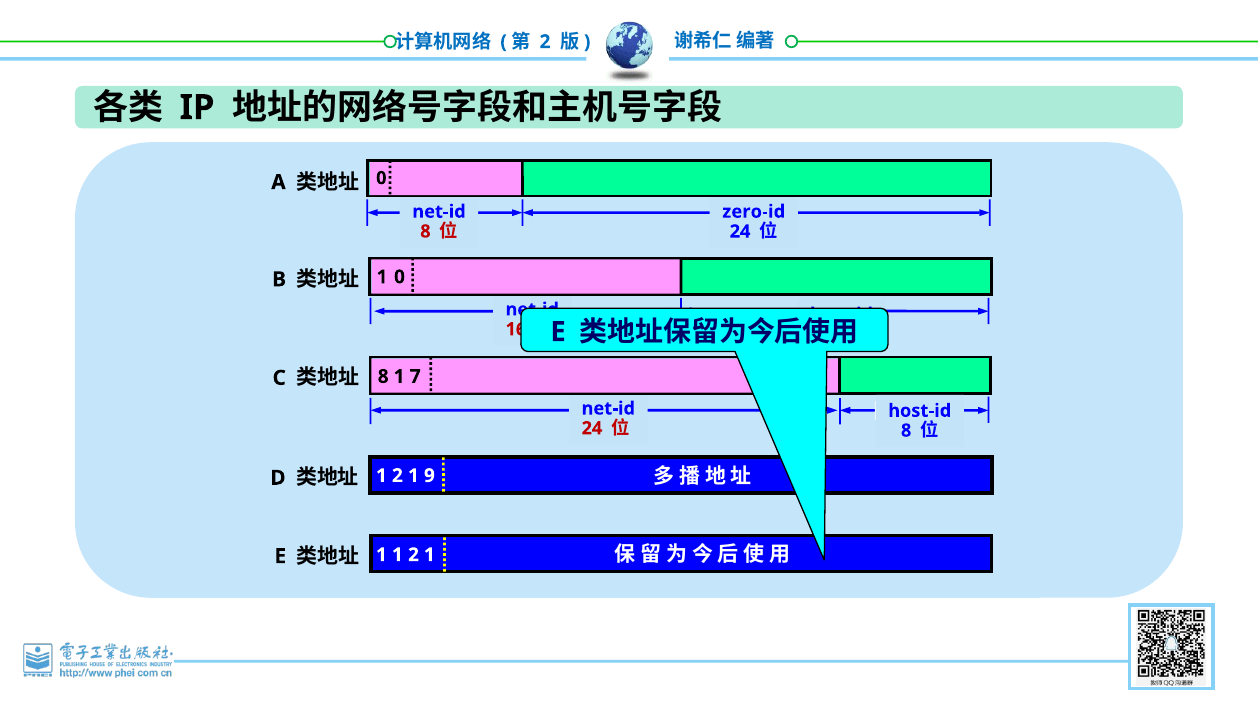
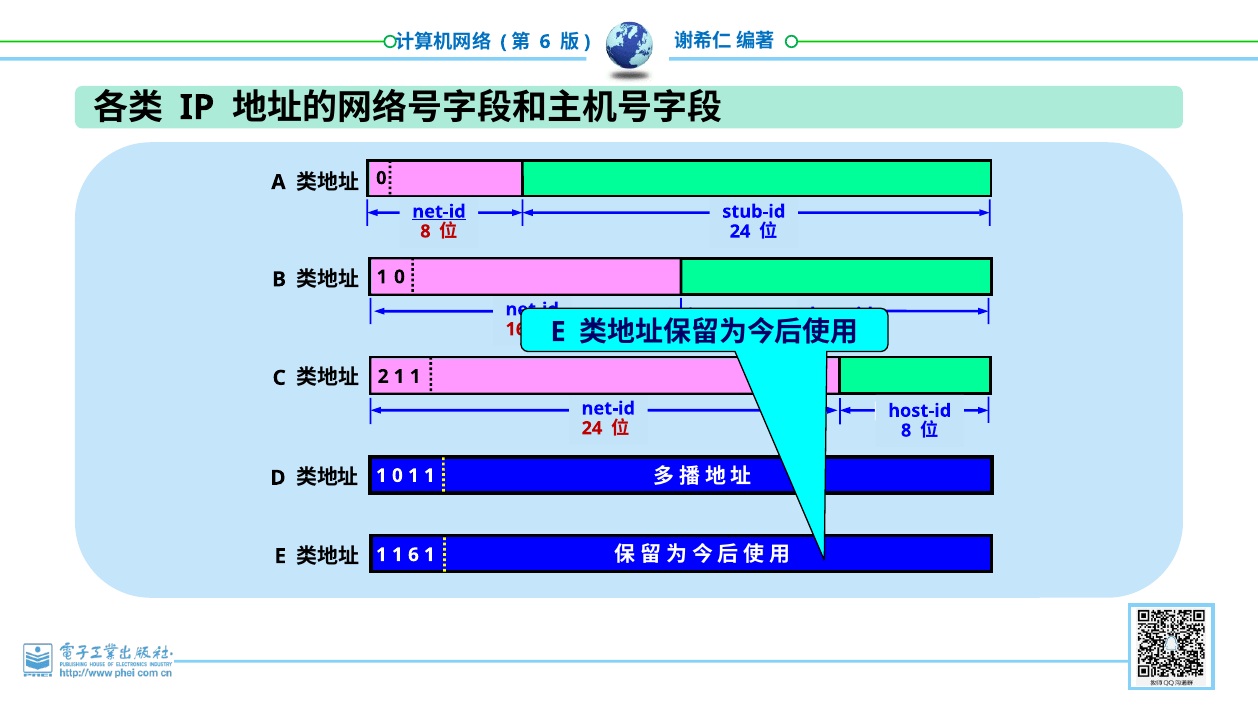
2: 2 -> 6 (545, 42)
net-id underline: none -> present (439, 212)
zero-id: zero-id -> stub-id (754, 212)
8: 8 -> 2 (383, 376)
7: 7 -> 1 (415, 376)
2: 2 -> 0 (397, 475)
9: 9 -> 1 (429, 475)
1 1 2: 2 -> 6 (413, 555)
